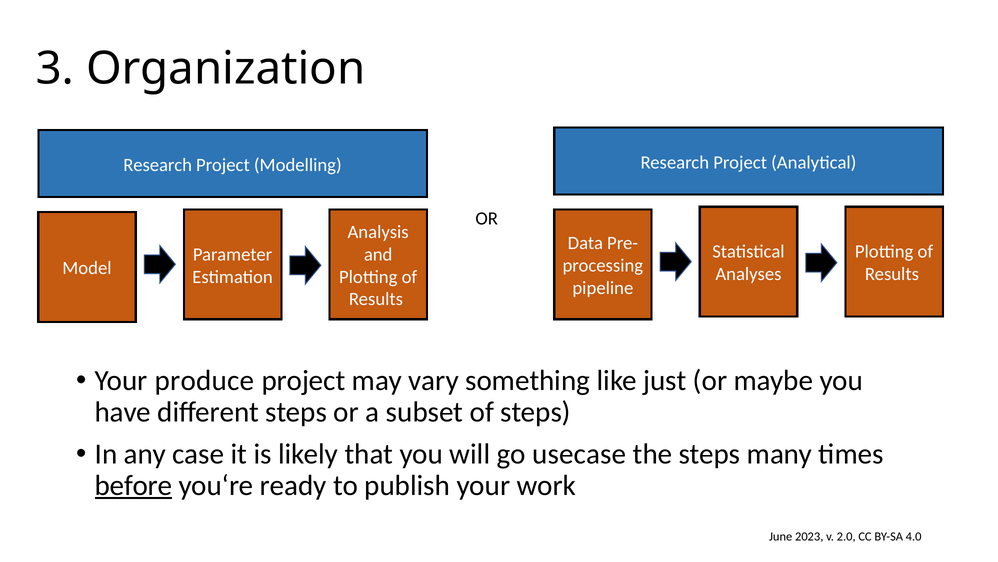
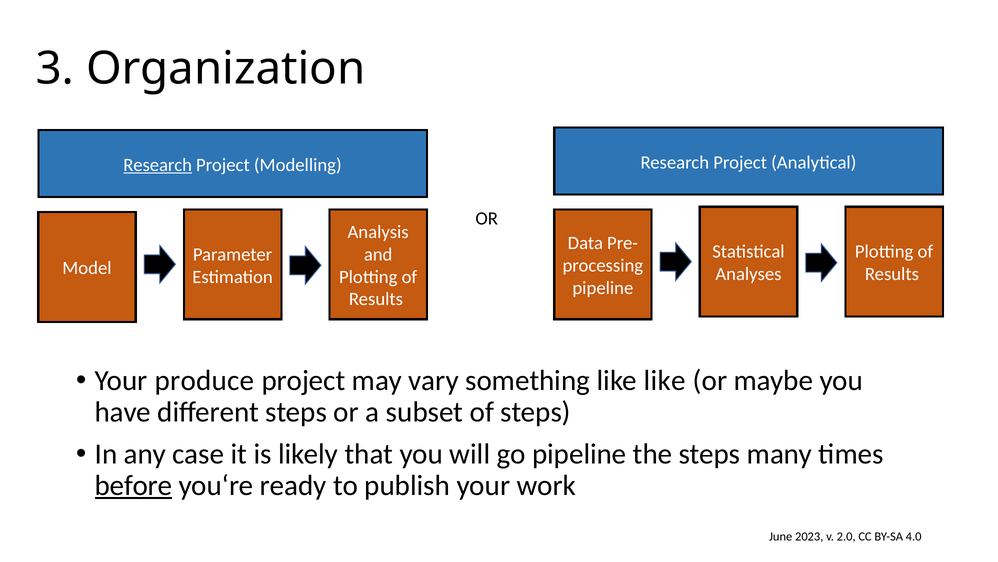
Research underline: none -> present (158, 165)
like just: just -> like (665, 380)
go usecase: usecase -> pipeline (579, 454)
